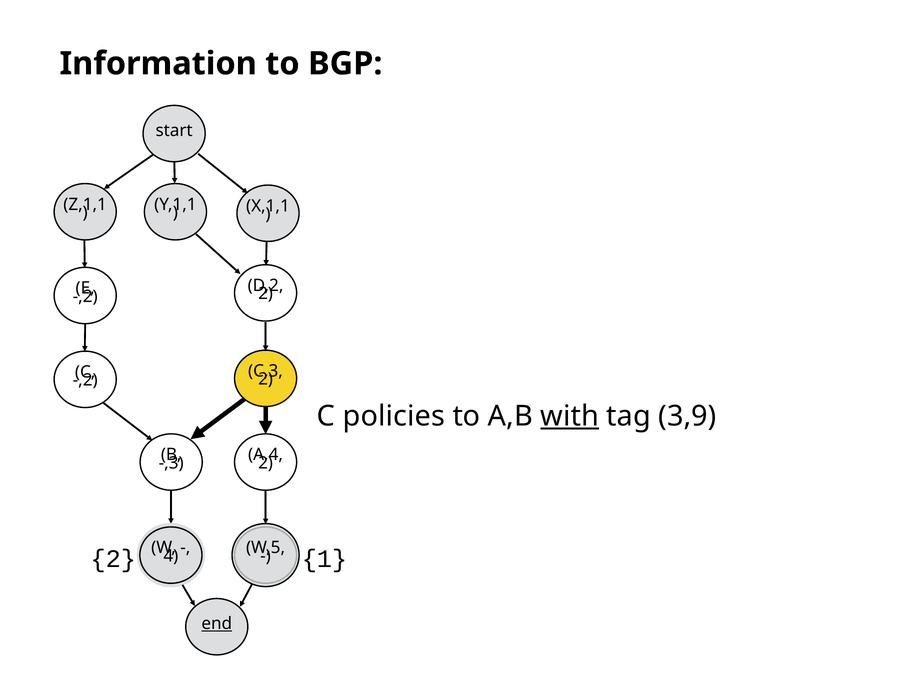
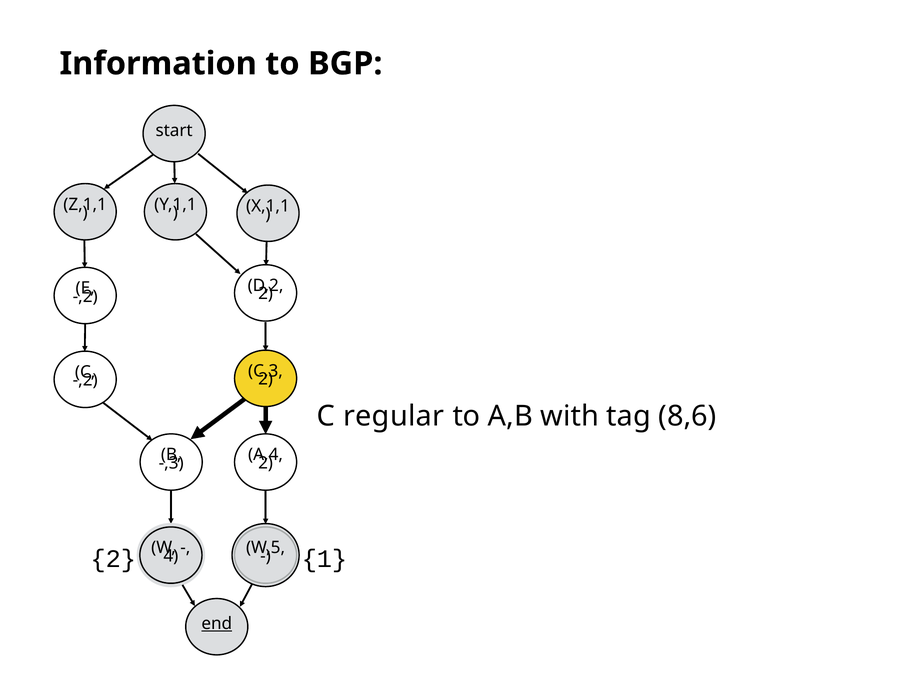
policies: policies -> regular (394, 416)
with underline: present -> none (570, 416)
3,9: 3,9 -> 8,6 (687, 416)
